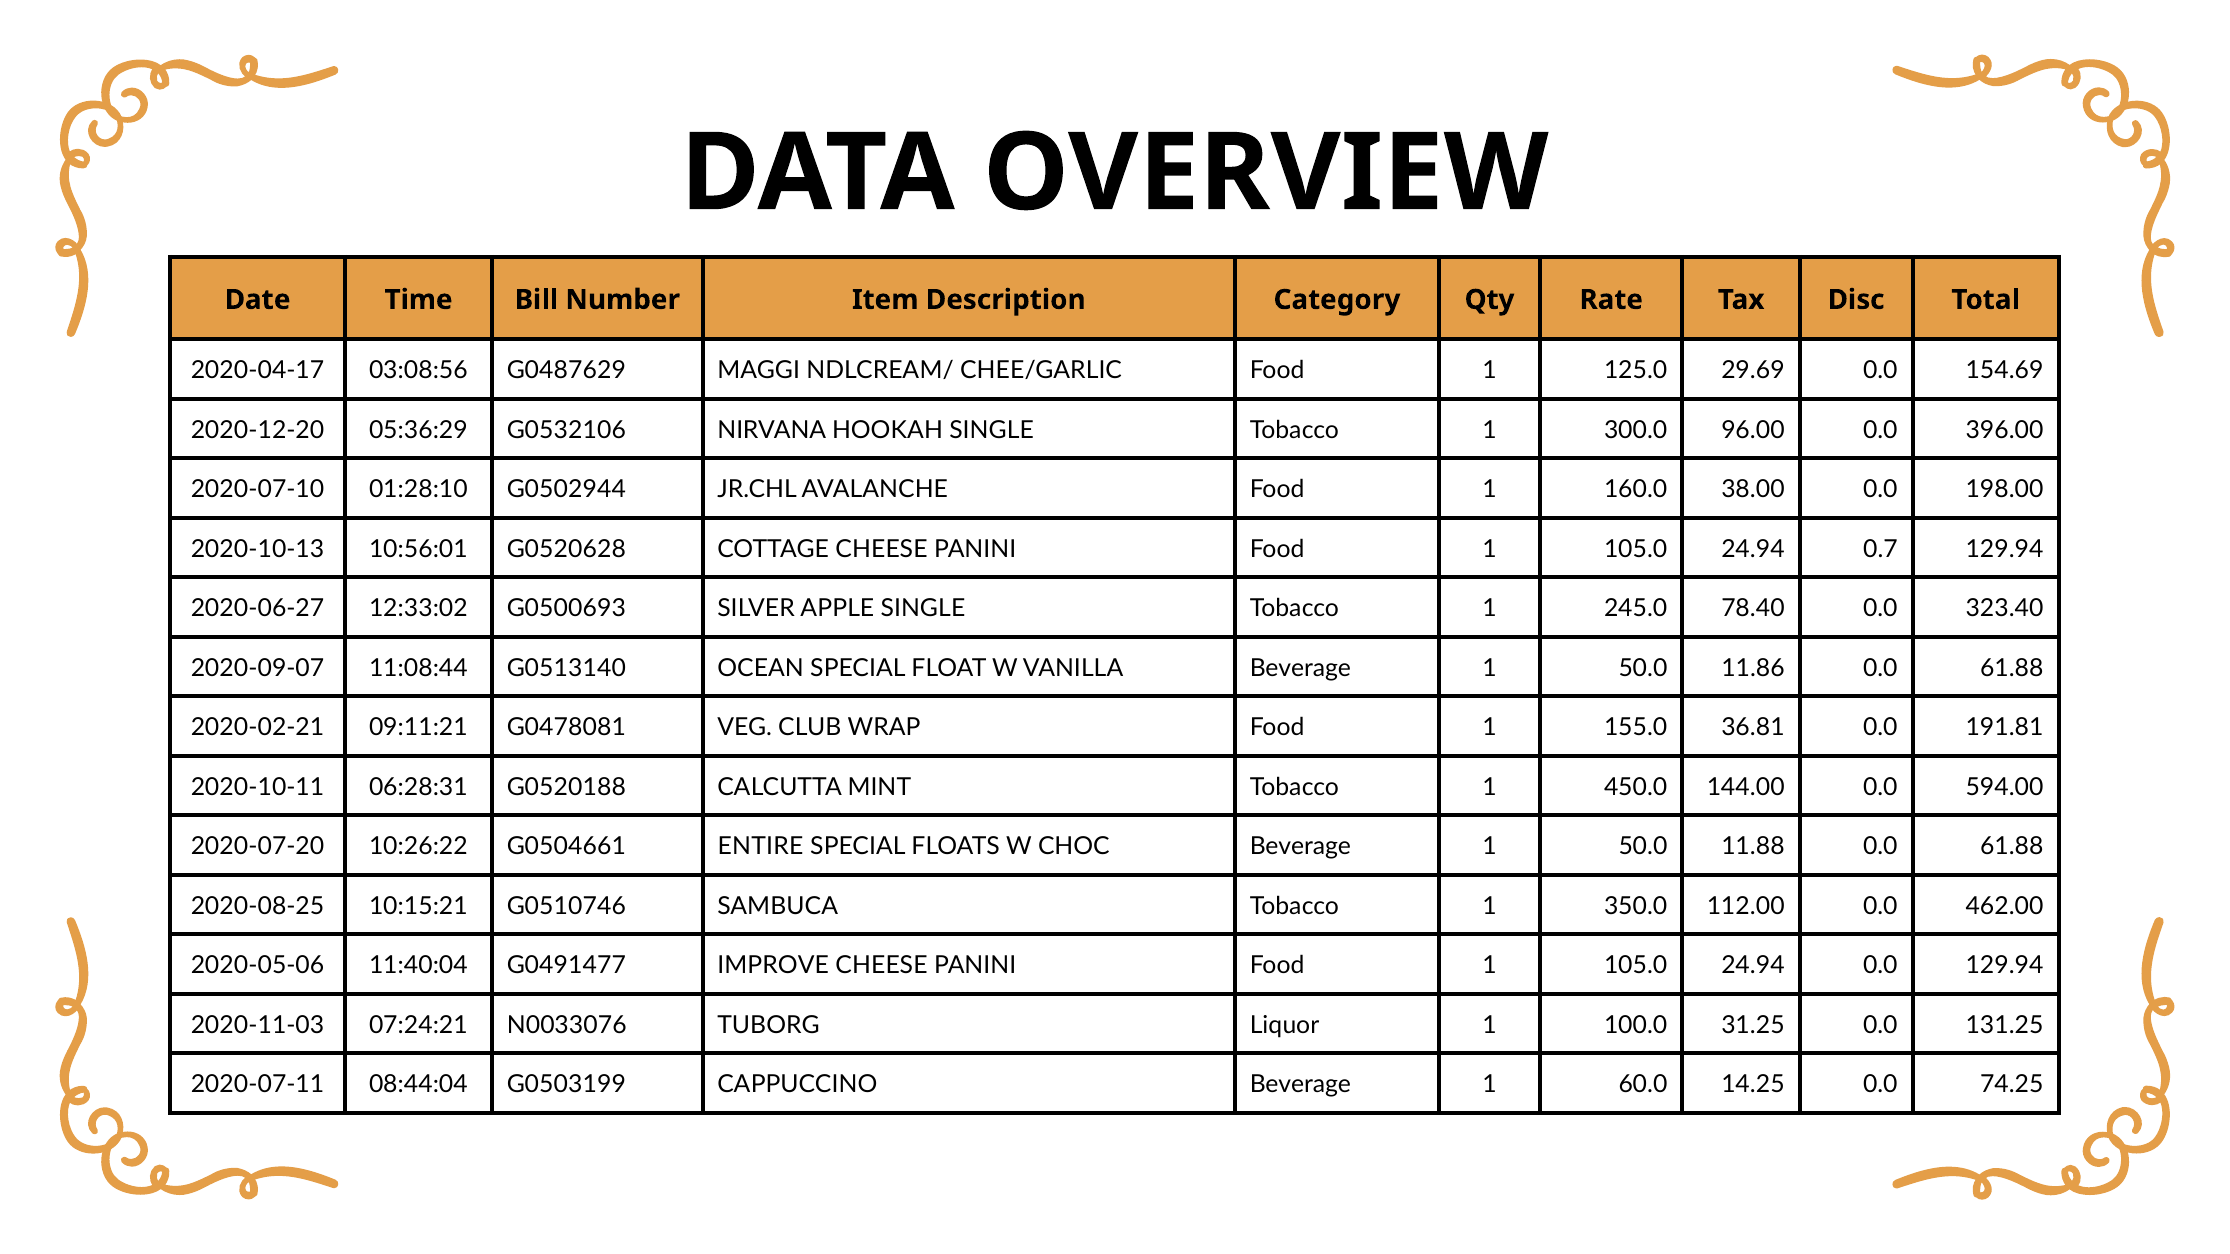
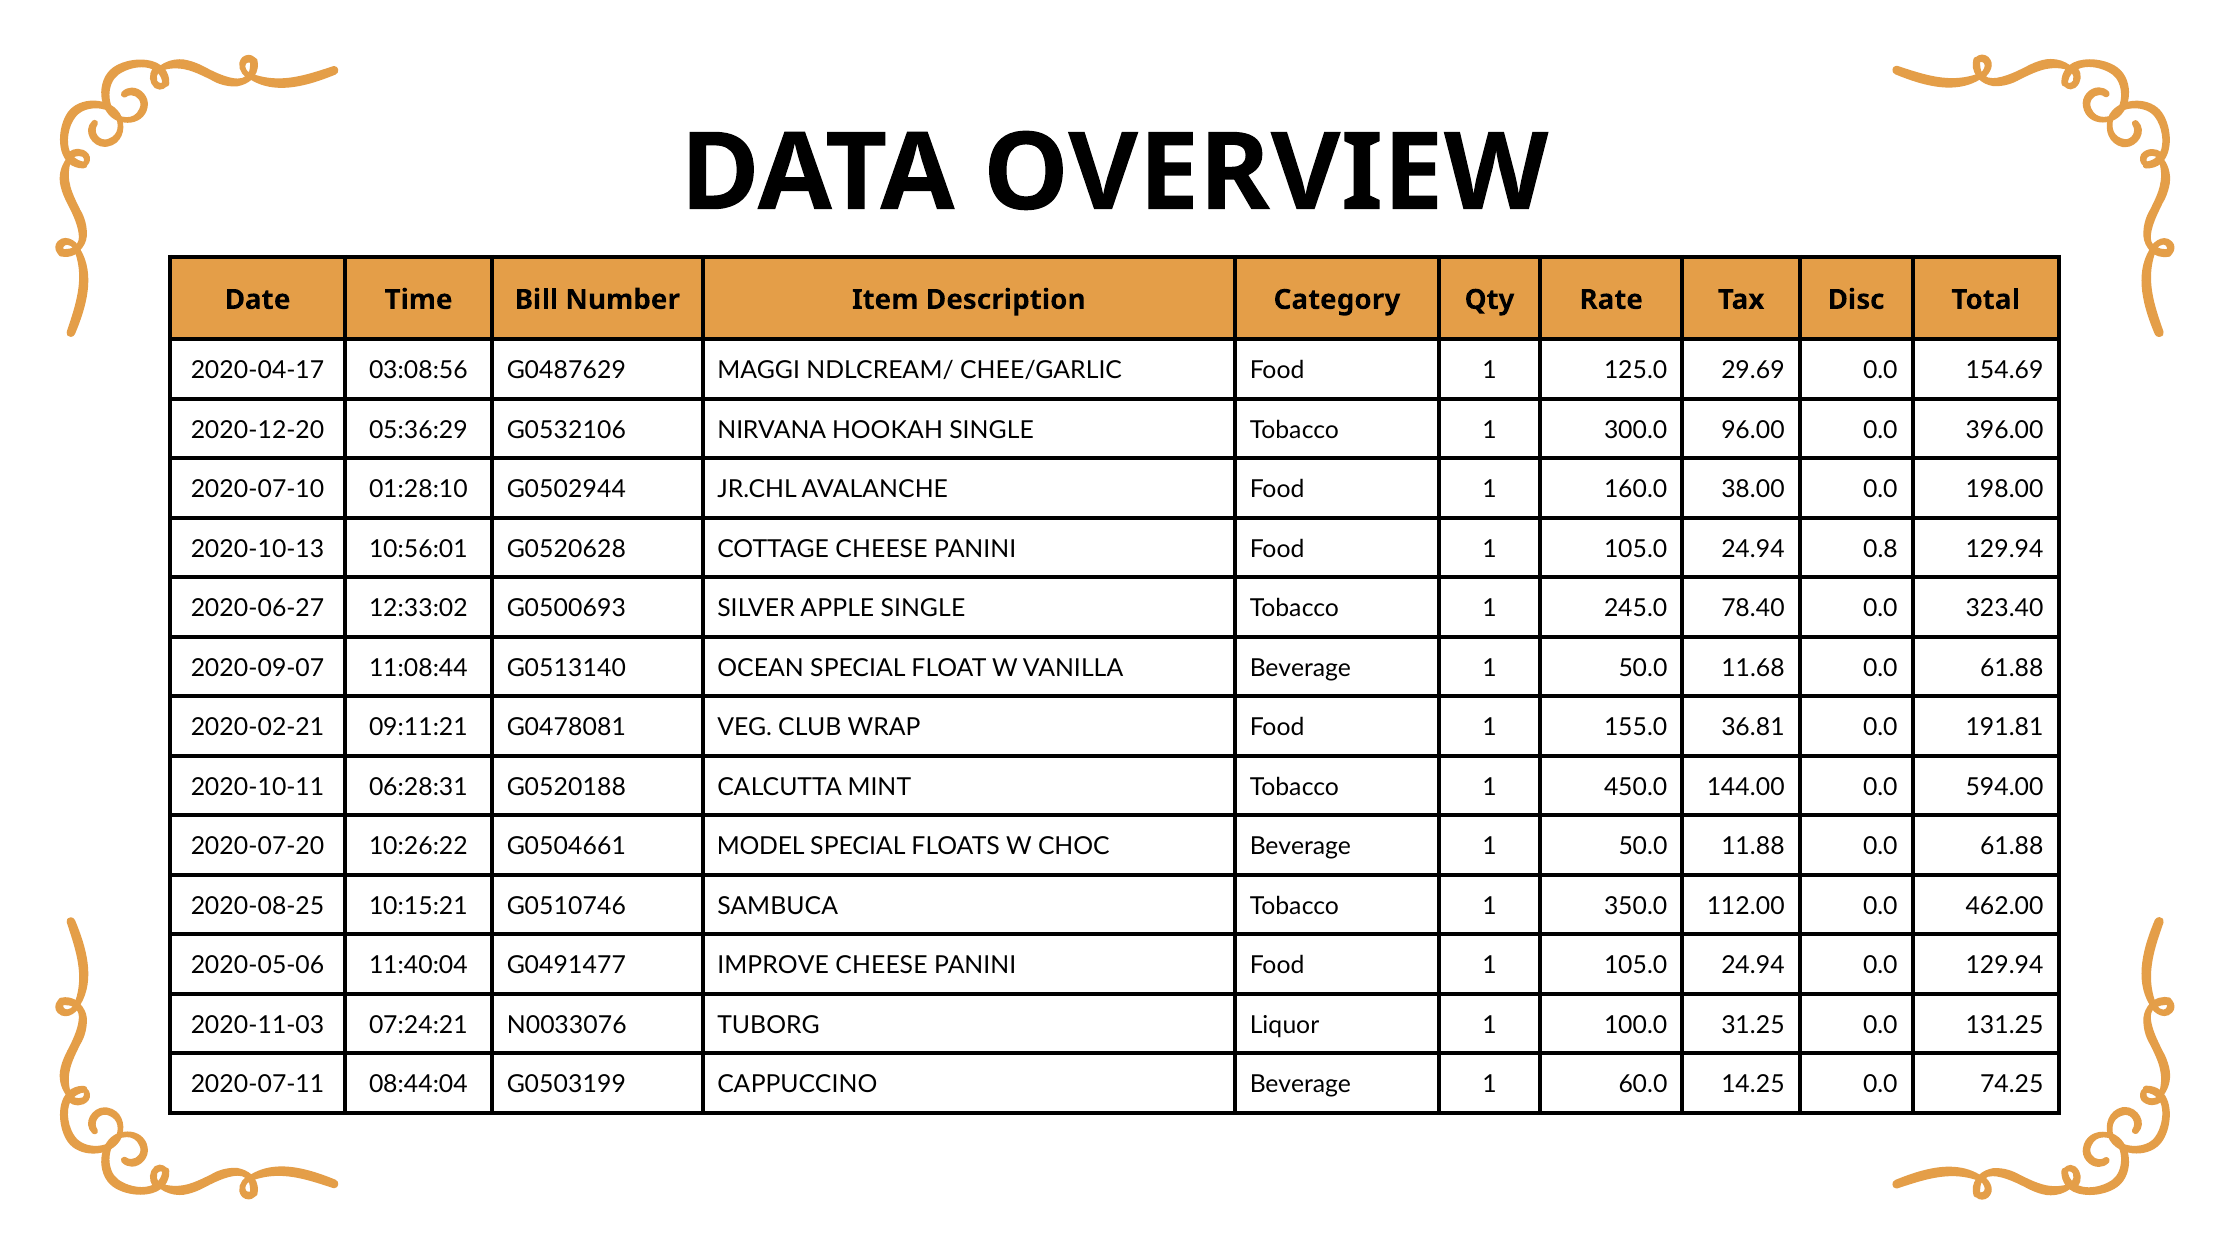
0.7: 0.7 -> 0.8 (1880, 549)
11.86: 11.86 -> 11.68 (1753, 668)
ENTIRE: ENTIRE -> MODEL (761, 847)
